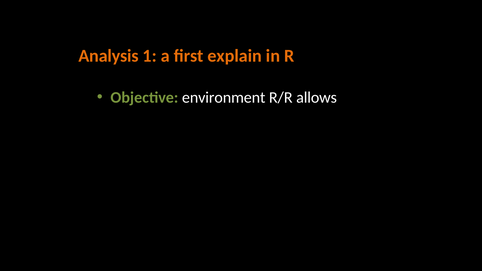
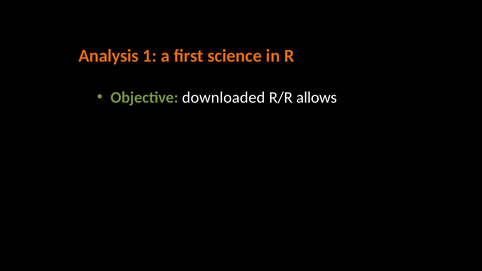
explain: explain -> science (235, 56)
environment: environment -> downloaded (224, 98)
